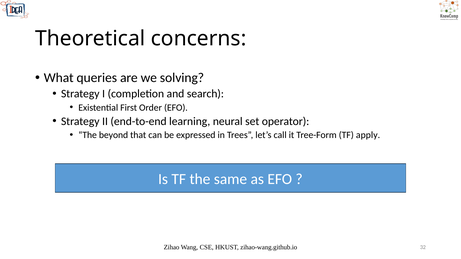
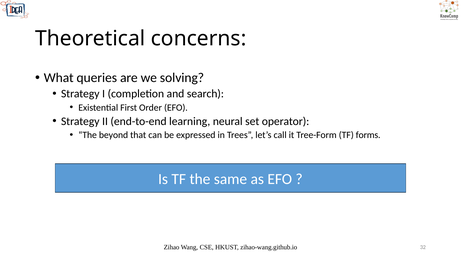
apply: apply -> forms (368, 135)
